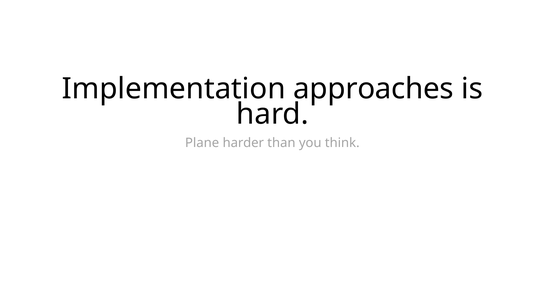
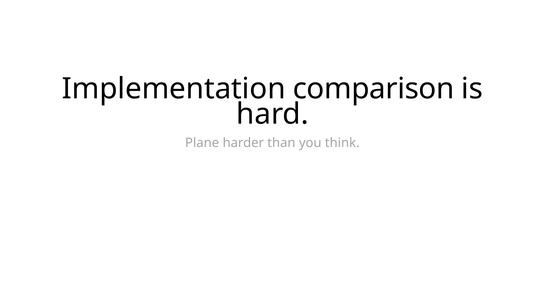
approaches: approaches -> comparison (374, 89)
